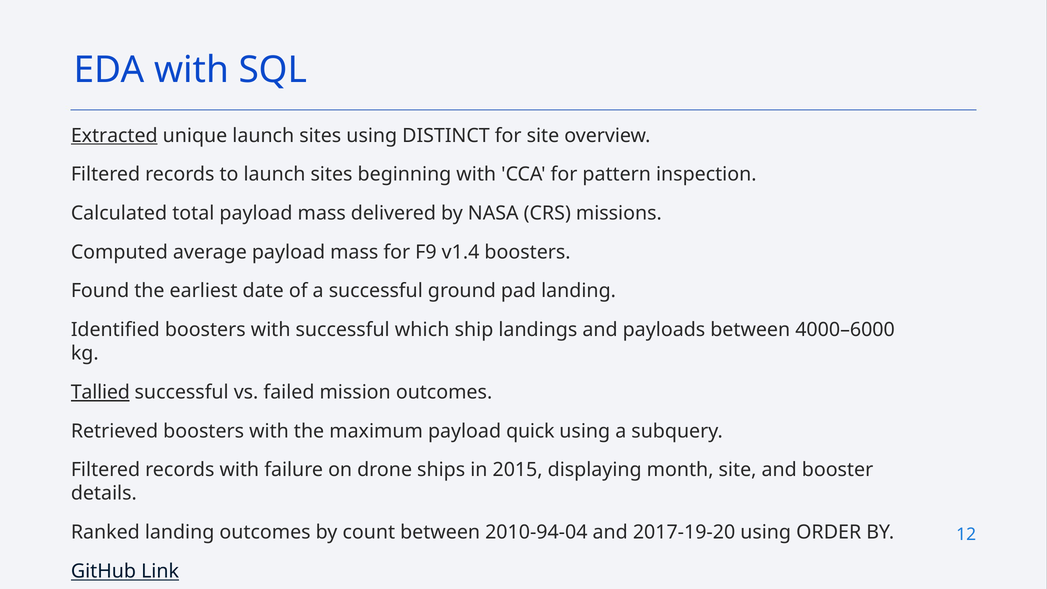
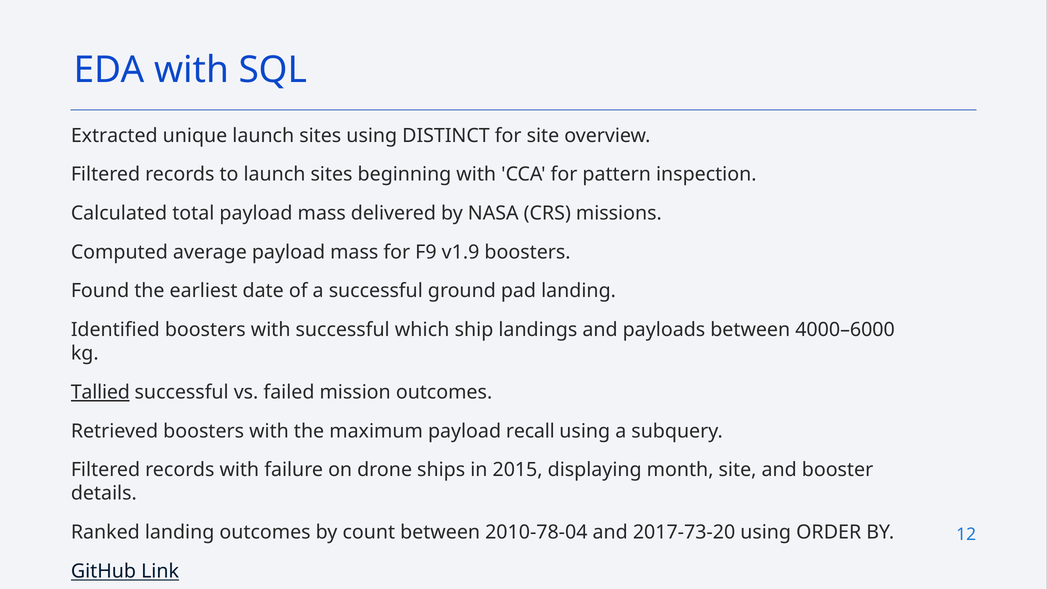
Extracted underline: present -> none (114, 136)
v1.4: v1.4 -> v1.9 (461, 252)
quick: quick -> recall (530, 431)
2010-94-04: 2010-94-04 -> 2010-78-04 (536, 532)
2017-19-20: 2017-19-20 -> 2017-73-20 (684, 532)
